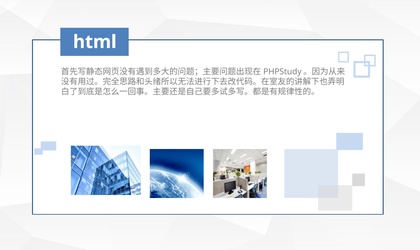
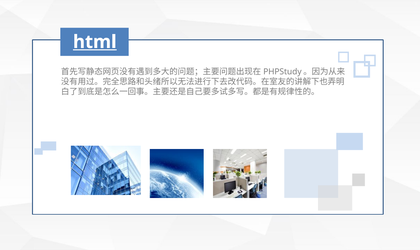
html underline: none -> present (95, 42)
